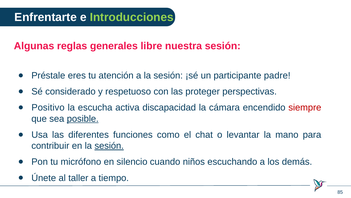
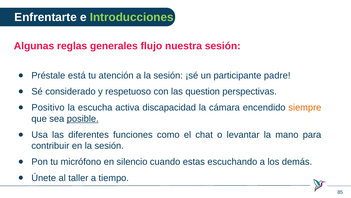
libre: libre -> flujo (151, 46)
eres: eres -> está (77, 75)
proteger: proteger -> question (203, 91)
siempre colour: red -> orange (305, 107)
sesión underline: present -> none (109, 145)
niños: niños -> estas (194, 161)
